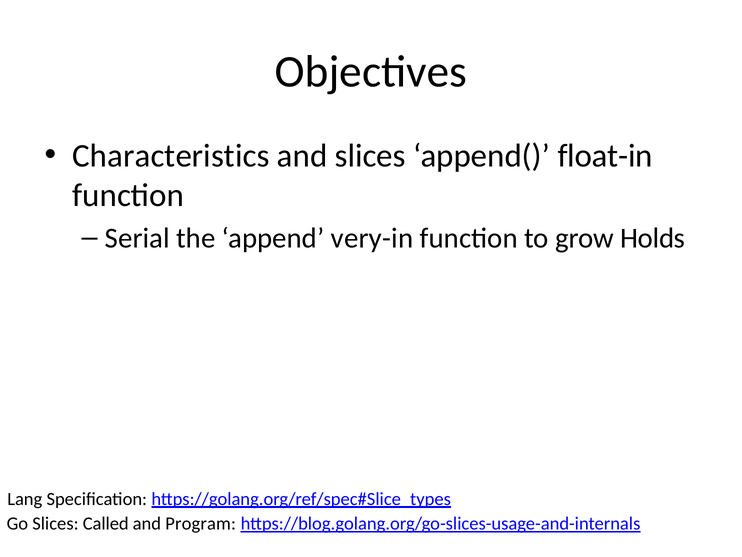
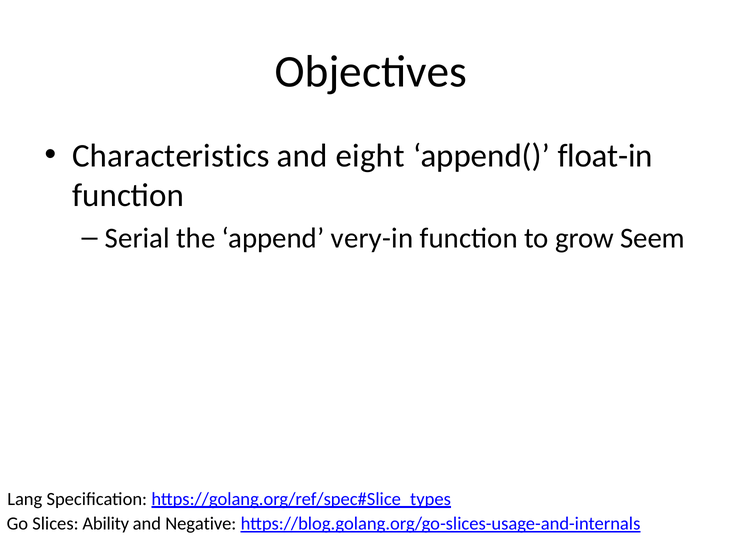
and slices: slices -> eight (370, 156)
Holds: Holds -> Seem (653, 238)
Called: Called -> Ability (106, 523)
Program: Program -> Negative (201, 523)
